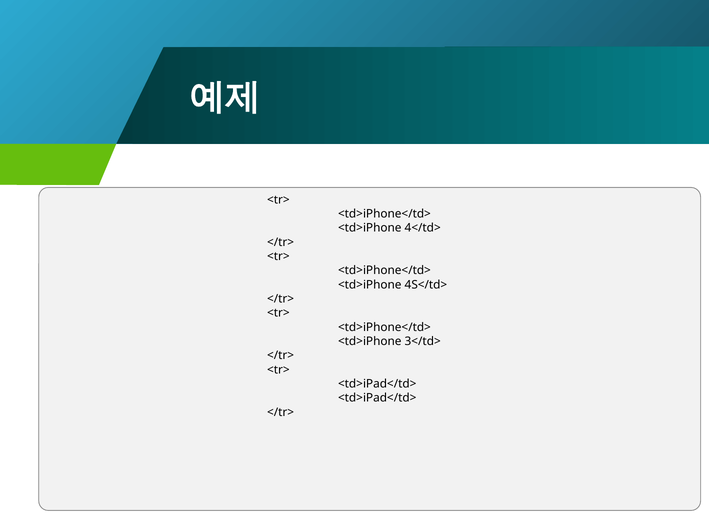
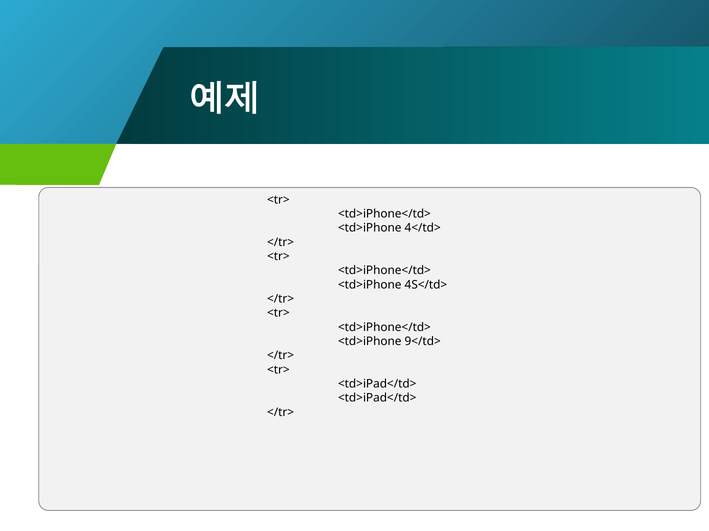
3</td>: 3</td> -> 9</td> (423, 342)
